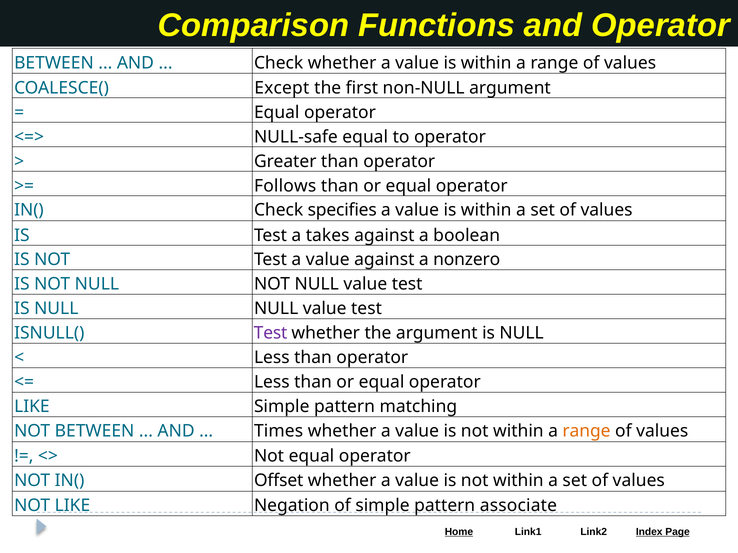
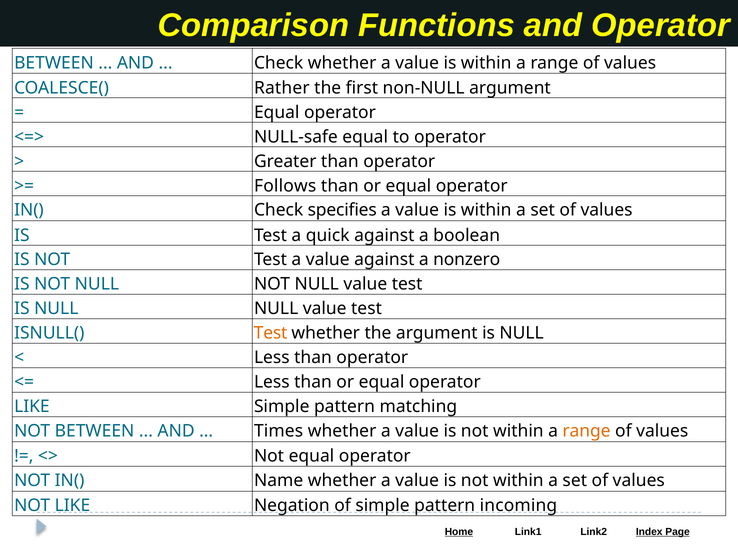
Except: Except -> Rather (282, 88)
takes: takes -> quick (328, 235)
Test colour: purple -> orange (271, 333)
Offset: Offset -> Name (279, 481)
associate: associate -> incoming (518, 506)
